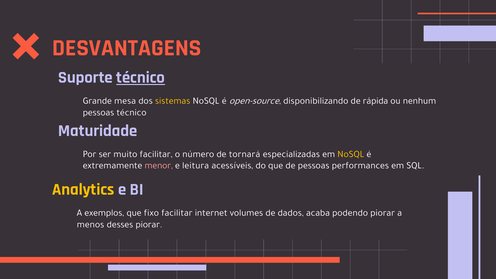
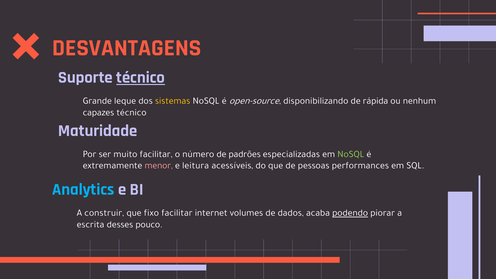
mesa: mesa -> leque (125, 101)
pessoas: pessoas -> capazes (98, 112)
tornará: tornará -> padrões (245, 154)
NoSQL colour: yellow -> light green (351, 154)
Analytics colour: yellow -> light blue (83, 189)
exemplos: exemplos -> construir (104, 213)
podendo underline: none -> present (350, 213)
menos: menos -> escrita (91, 224)
desses piorar: piorar -> pouco (149, 224)
